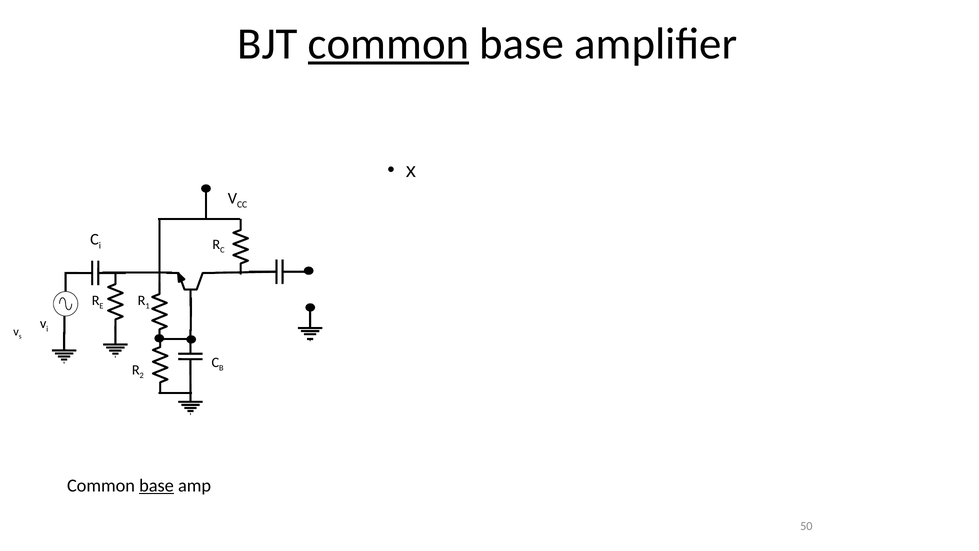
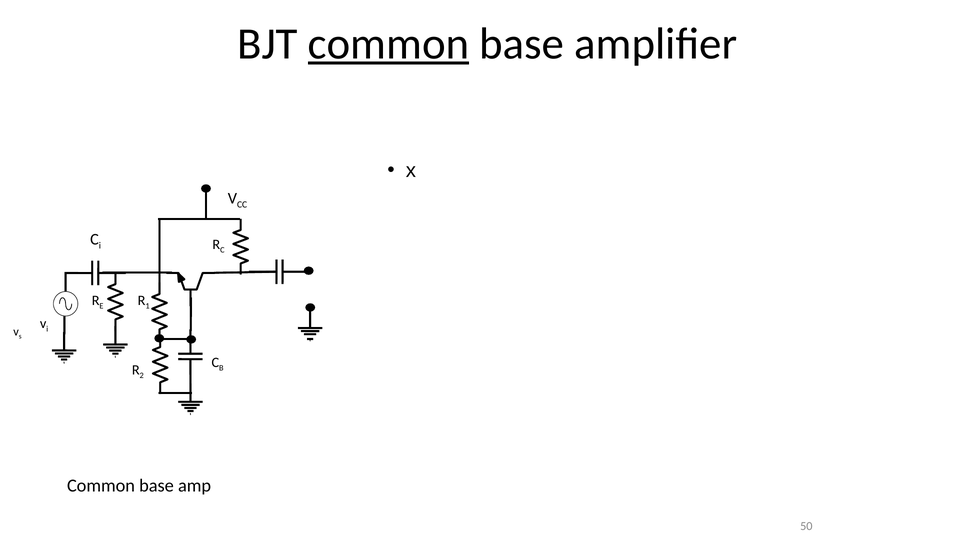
base underline: present -> none (157, 485)
